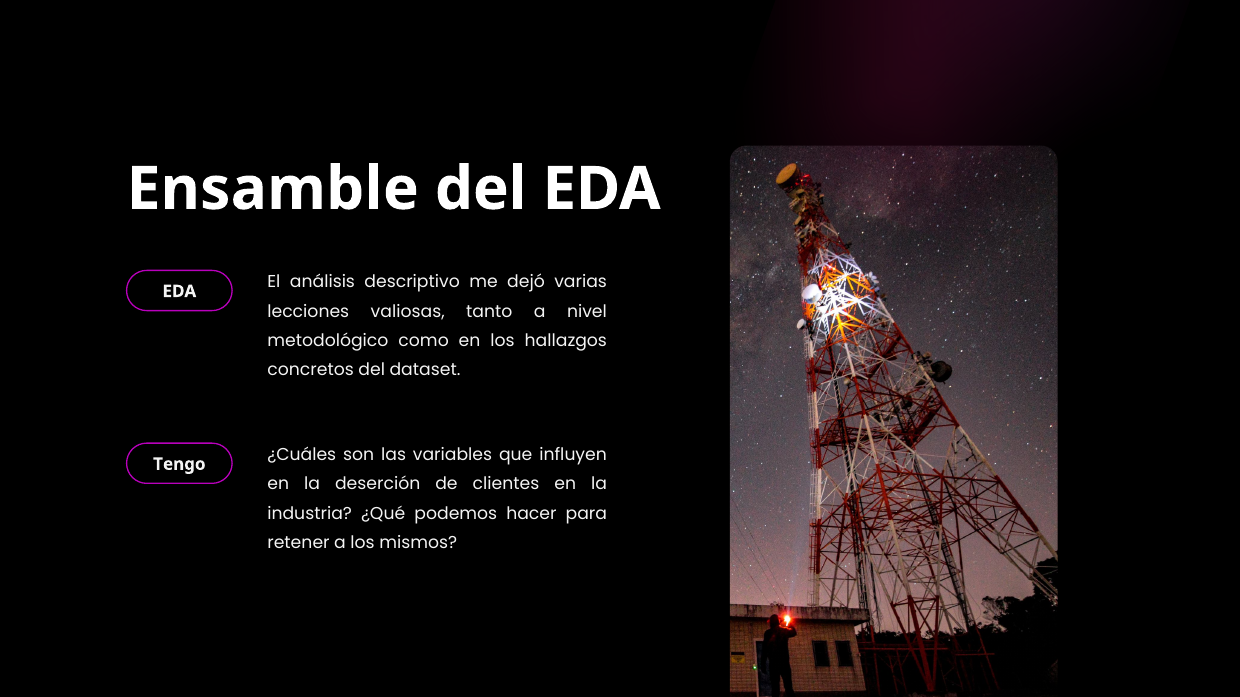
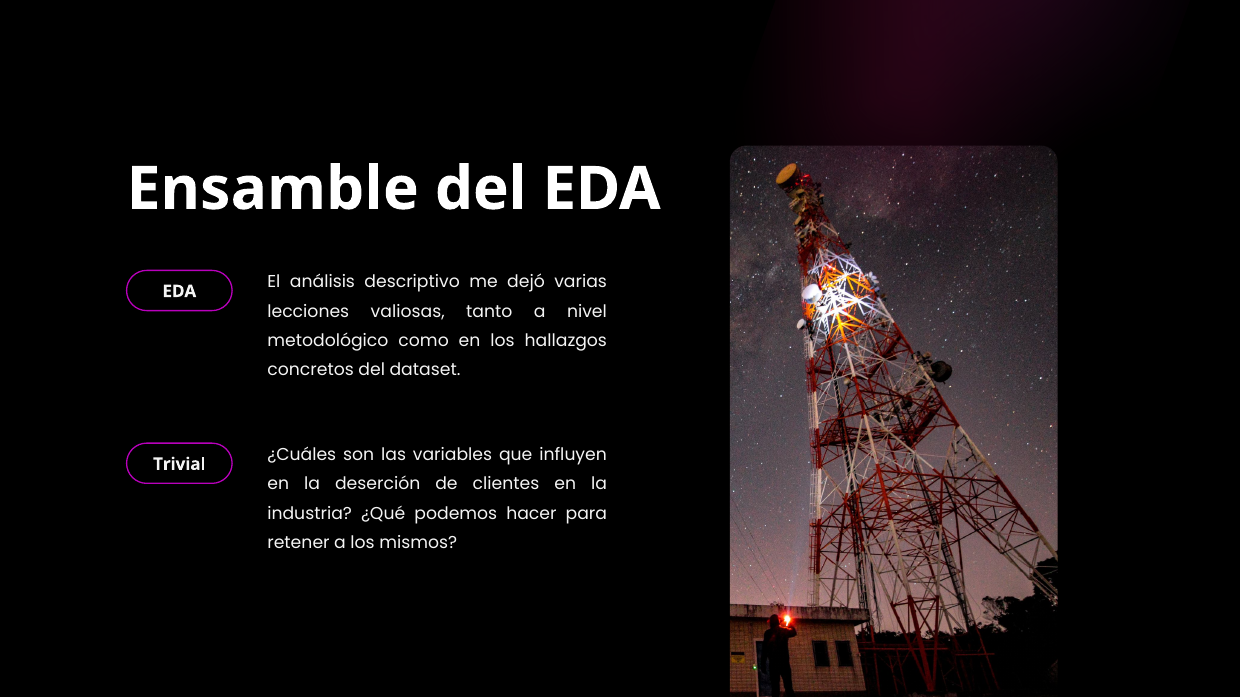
Tengo: Tengo -> Trivial (179, 464)
